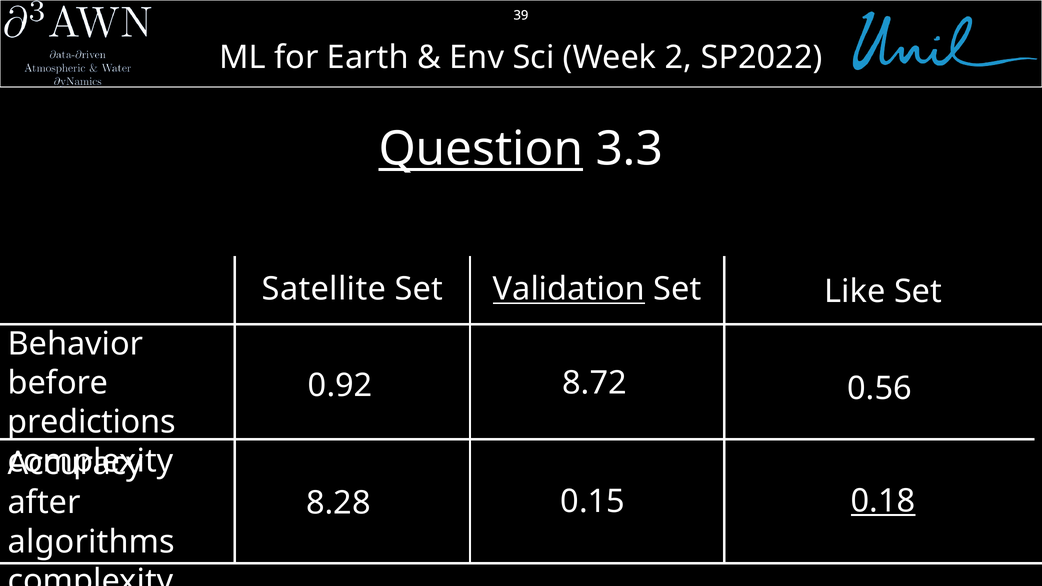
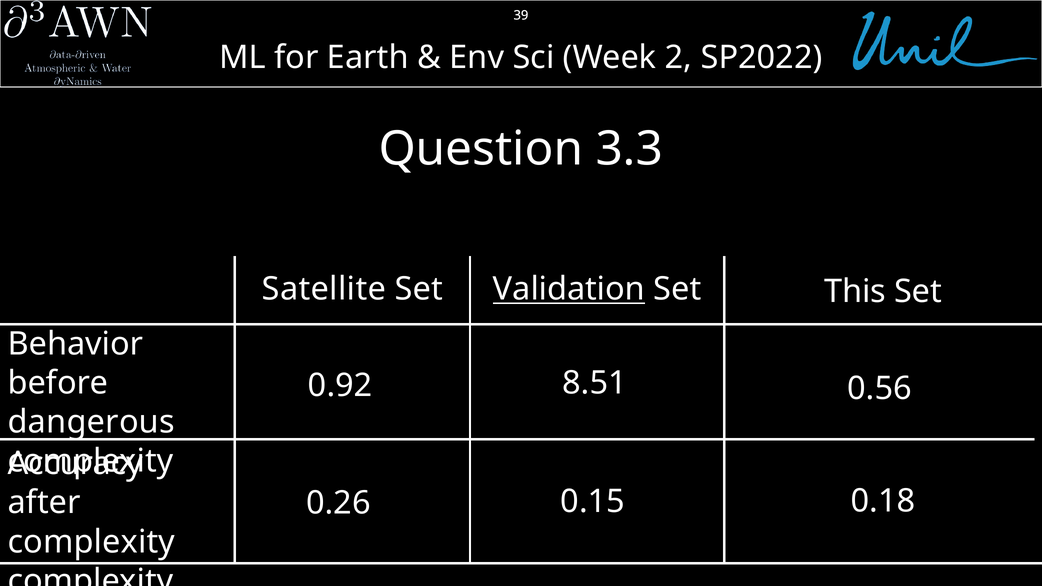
Question underline: present -> none (481, 149)
Like: Like -> This (855, 292)
8.72: 8.72 -> 8.51 (595, 383)
predictions: predictions -> dangerous (91, 422)
8.28: 8.28 -> 0.26 (338, 503)
0.18 underline: present -> none (883, 501)
algorithms: algorithms -> complexity (91, 542)
